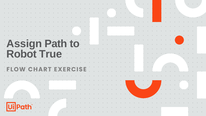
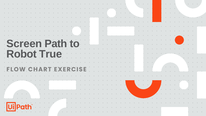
Assign: Assign -> Screen (24, 44)
